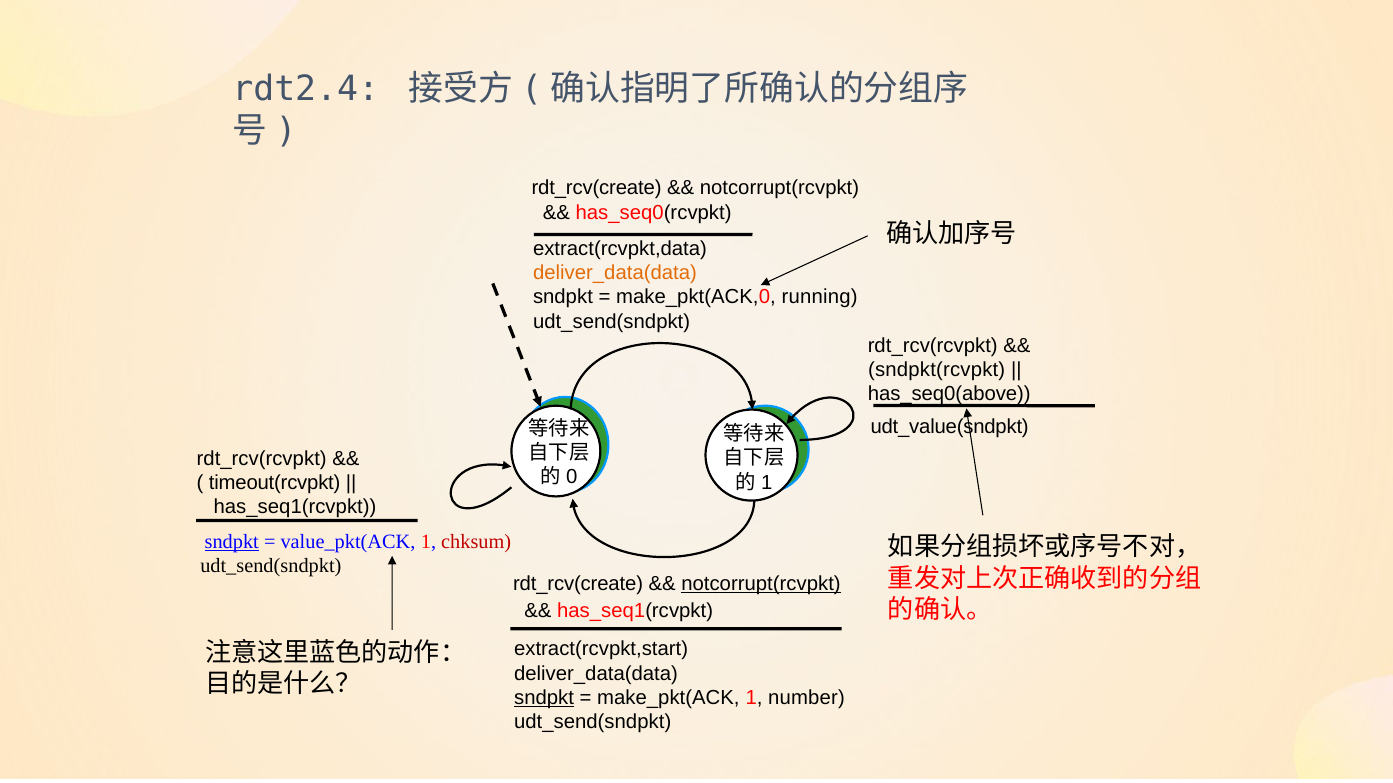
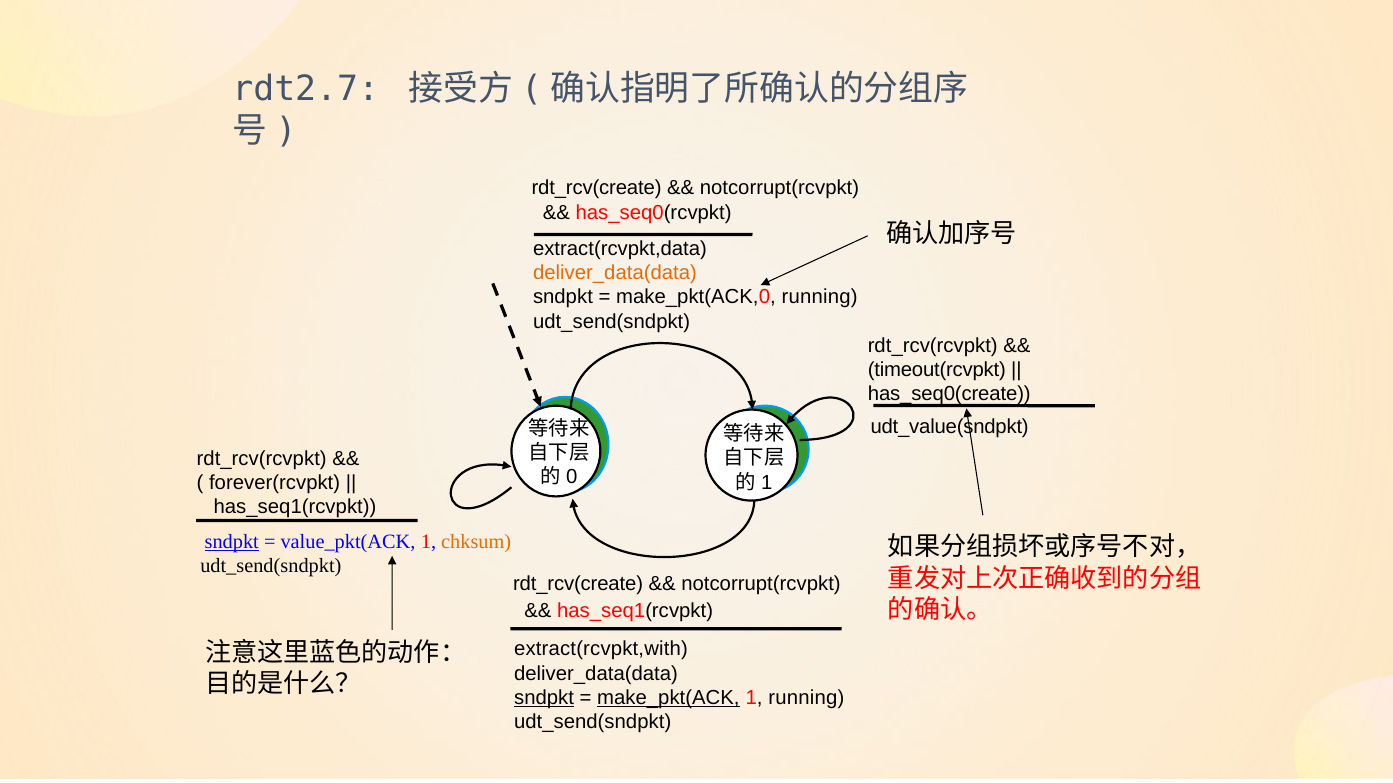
rdt2.4: rdt2.4 -> rdt2.7 (306, 90)
sndpkt(rcvpkt: sndpkt(rcvpkt -> timeout(rcvpkt (937, 370)
has_seq0(above: has_seq0(above -> has_seq0(create (949, 395)
timeout(rcvpkt: timeout(rcvpkt -> forever(rcvpkt (275, 483)
chksum colour: red -> orange (476, 542)
notcorrupt(rcvpkt underline: present -> none (761, 584)
extract(rcvpkt,start: extract(rcvpkt,start -> extract(rcvpkt,with (601, 650)
make_pkt(ACK underline: none -> present (668, 698)
1 number: number -> running (806, 698)
